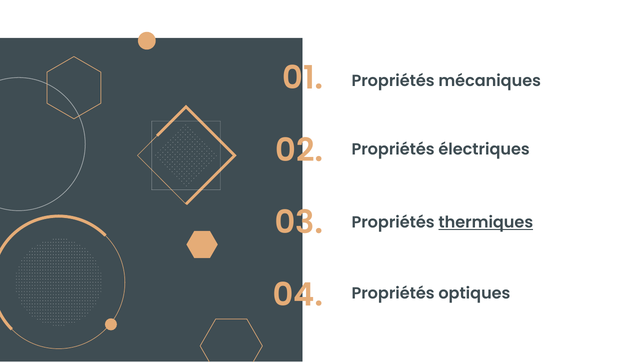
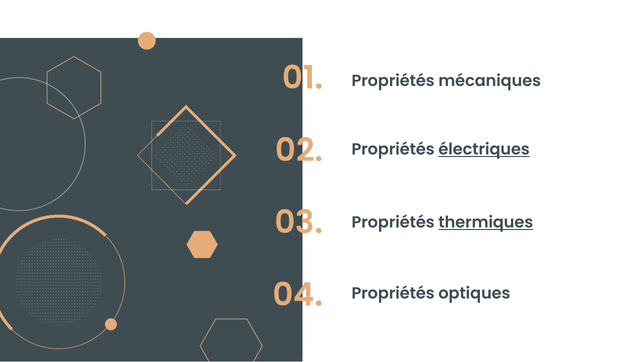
électriques underline: none -> present (484, 149)
